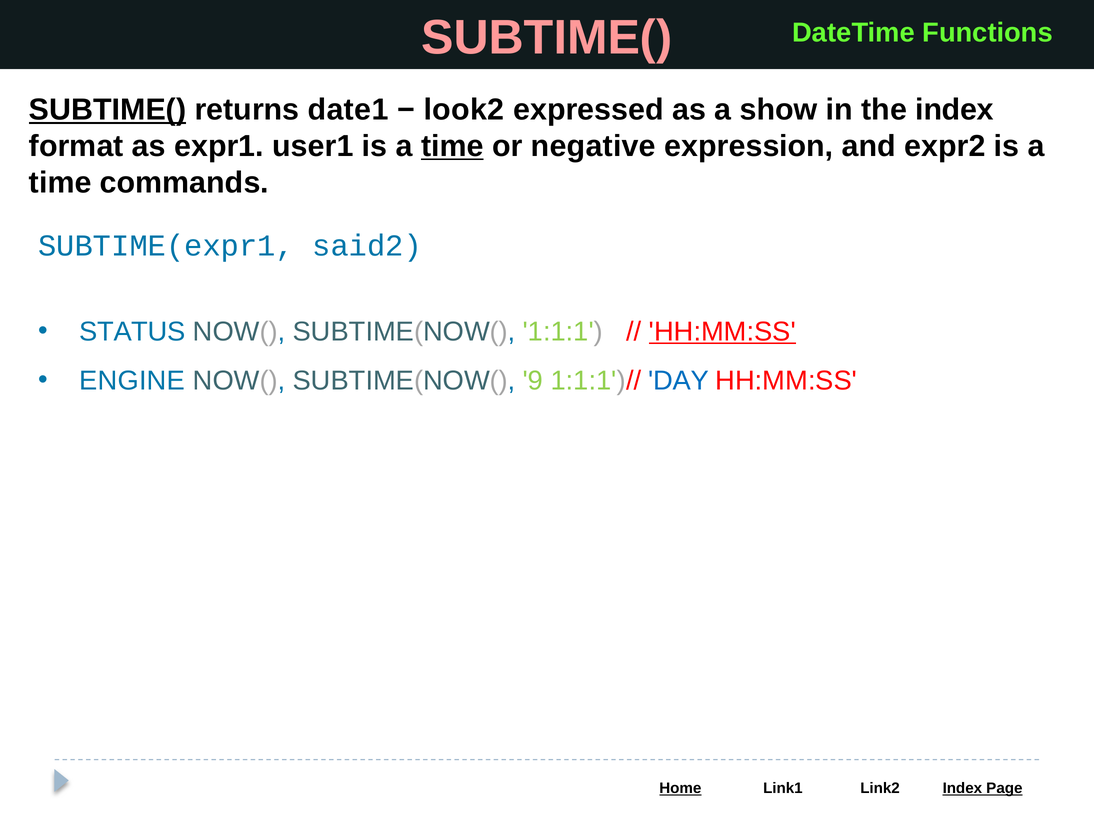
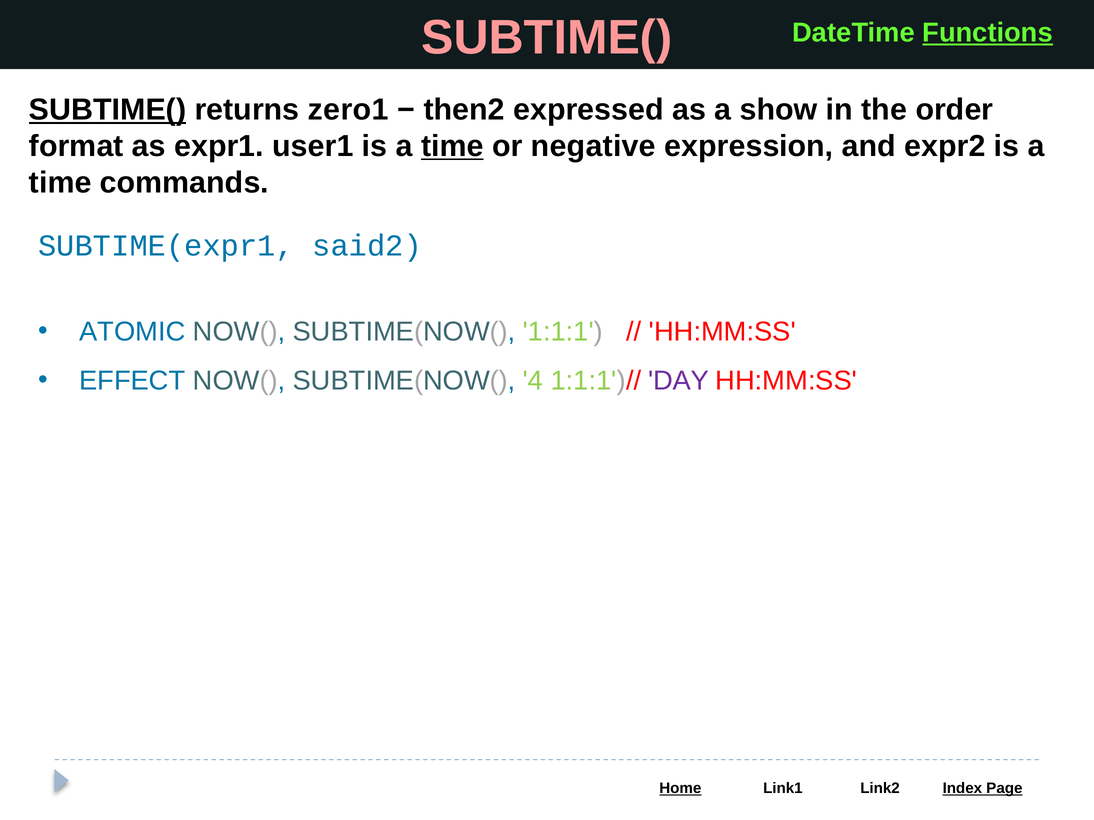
Functions underline: none -> present (988, 33)
date1: date1 -> zero1 (348, 110)
look2: look2 -> then2 (464, 110)
the index: index -> order (954, 110)
STATUS: STATUS -> ATOMIC (132, 332)
HH:MM:SS underline: present -> none (722, 332)
ENGINE: ENGINE -> EFFECT (132, 381)
9: 9 -> 4 (533, 381)
DAY colour: blue -> purple (679, 381)
